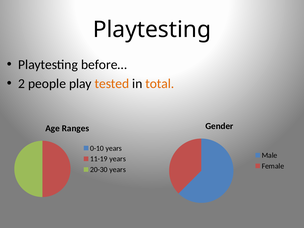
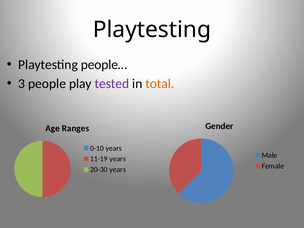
before…: before… -> people… (104, 65)
2: 2 -> 3 (22, 84)
tested colour: orange -> purple (112, 84)
